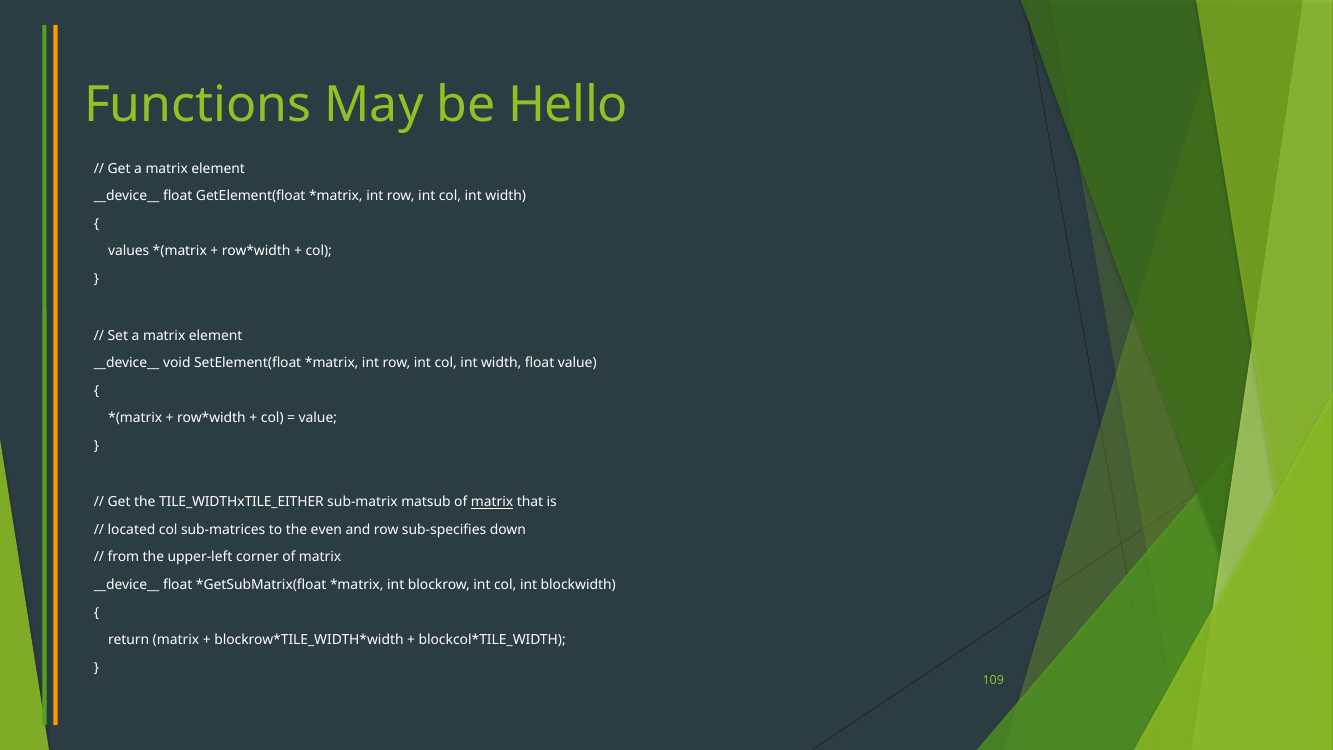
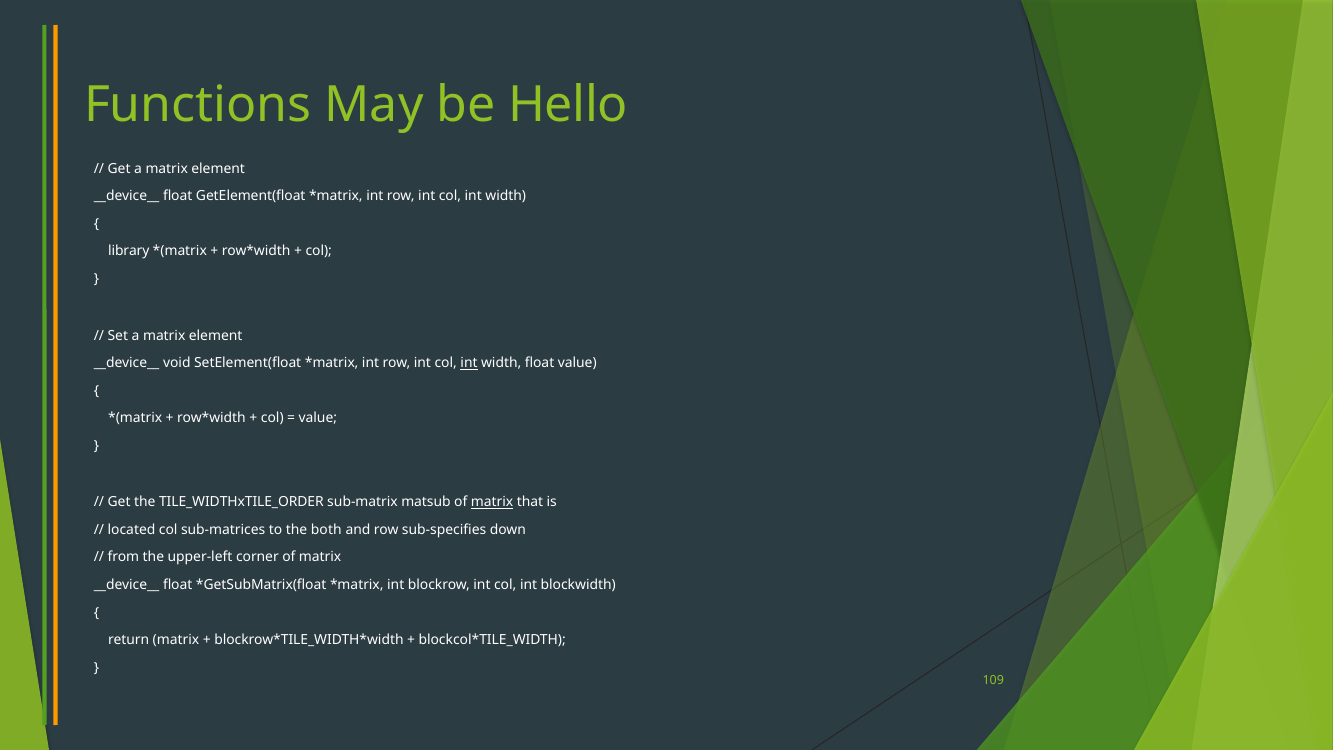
values: values -> library (129, 251)
int underline: none -> present (469, 363)
TILE_WIDTHxTILE_EITHER: TILE_WIDTHxTILE_EITHER -> TILE_WIDTHxTILE_ORDER (241, 502)
even: even -> both (326, 530)
